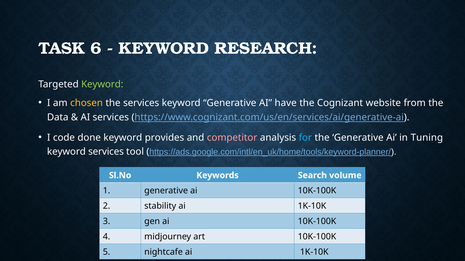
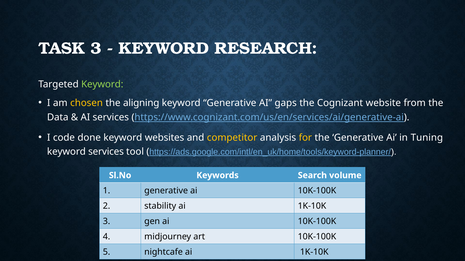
TASK 6: 6 -> 3 (96, 48)
the services: services -> aligning (141, 103)
have: have -> gaps (286, 103)
provides: provides -> websites (165, 138)
competitor colour: pink -> yellow (232, 138)
for colour: light blue -> yellow (305, 138)
